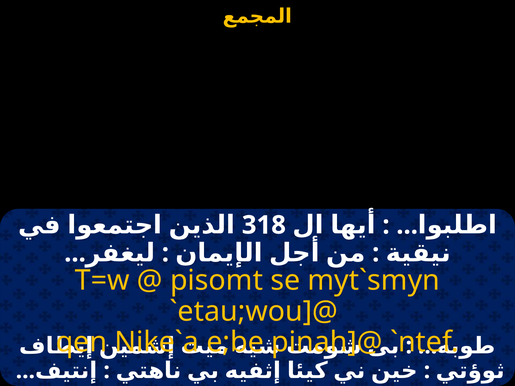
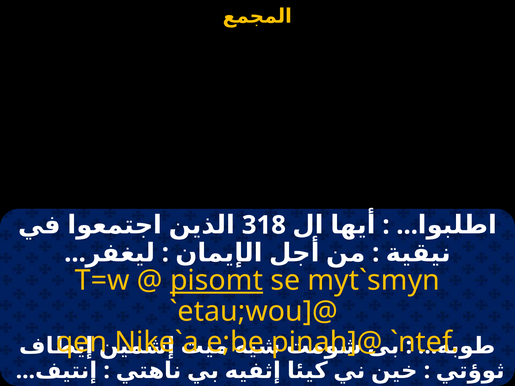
pisomt underline: none -> present (217, 281)
